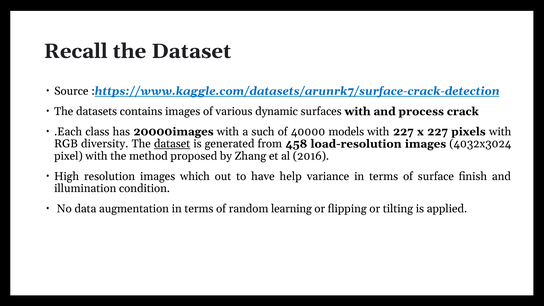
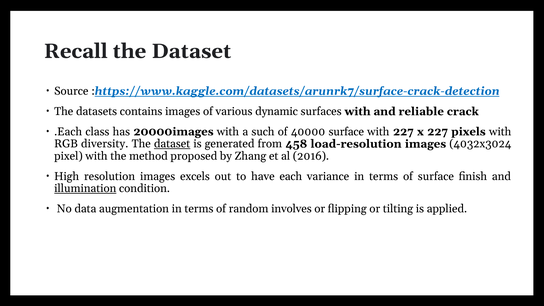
process: process -> reliable (421, 111)
40000 models: models -> surface (346, 132)
which: which -> excels (195, 176)
help: help -> each (291, 176)
illumination underline: none -> present (85, 188)
learning: learning -> involves (291, 209)
